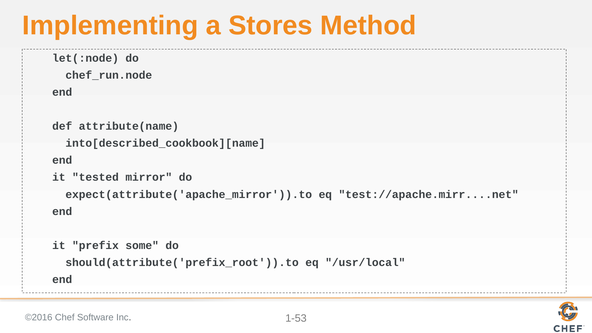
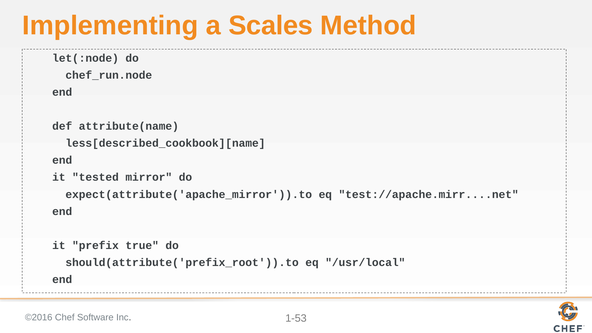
Stores: Stores -> Scales (271, 26)
into[described_cookbook][name: into[described_cookbook][name -> less[described_cookbook][name (165, 143)
some: some -> true (142, 245)
